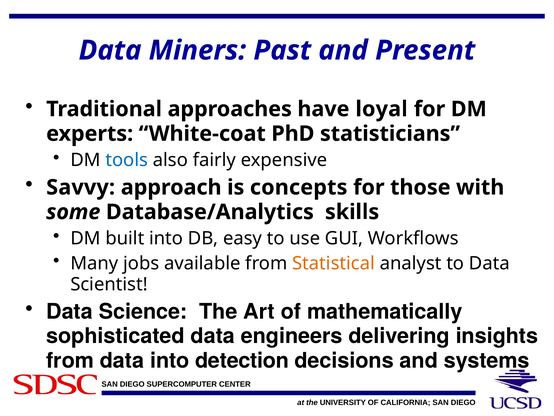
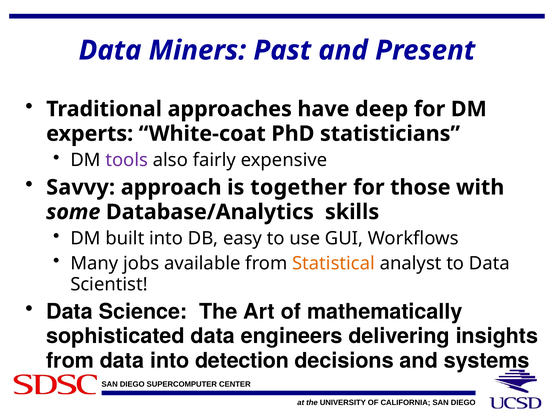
loyal: loyal -> deep (382, 109)
tools colour: blue -> purple (127, 160)
concepts: concepts -> together (299, 187)
